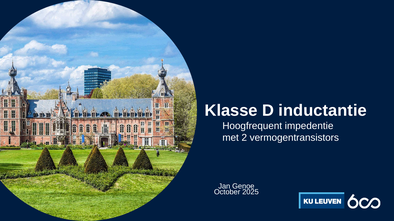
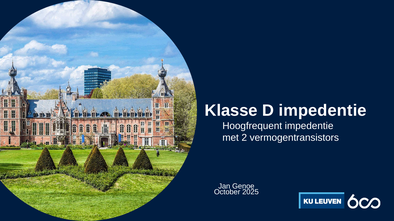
D inductantie: inductantie -> impedentie (323, 111)
